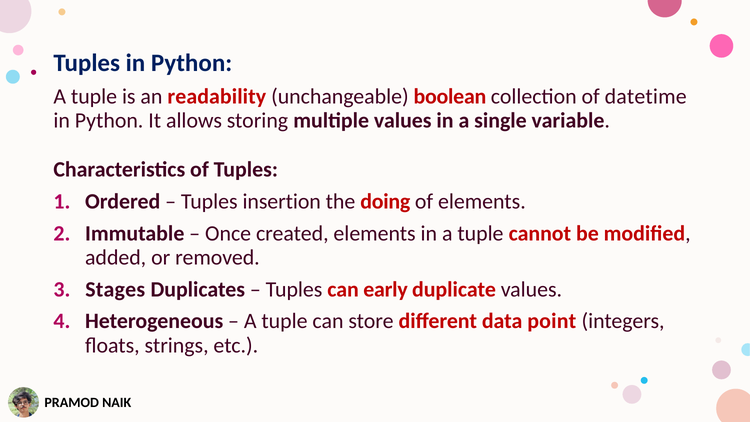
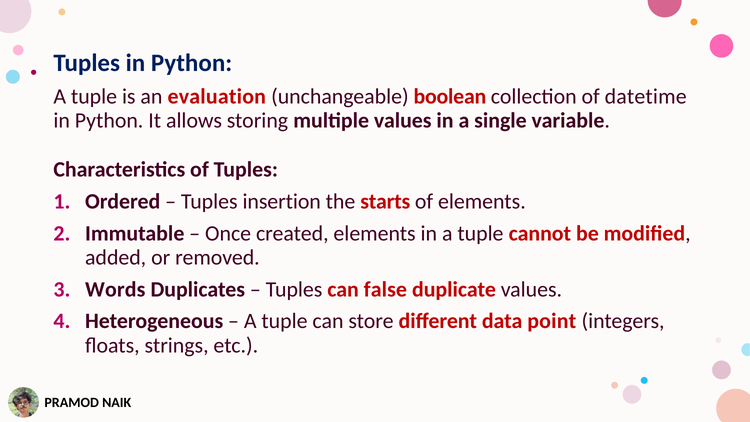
readability: readability -> evaluation (217, 96)
doing: doing -> starts (385, 202)
Stages: Stages -> Words (115, 289)
early: early -> false (385, 289)
